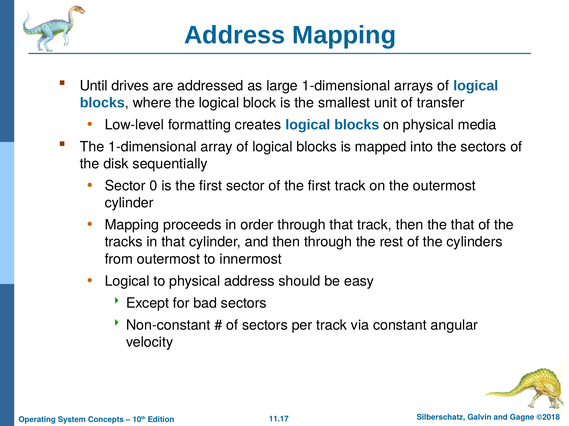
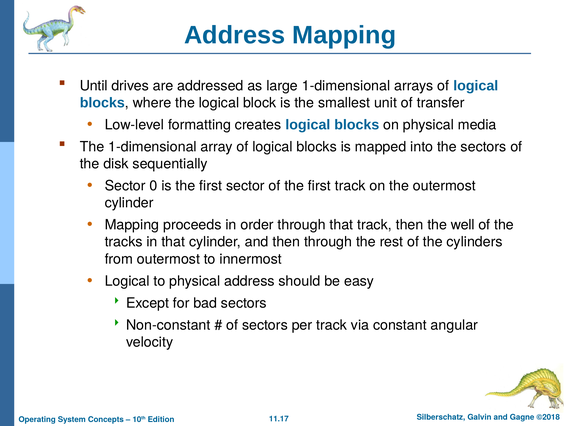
the that: that -> well (463, 225)
